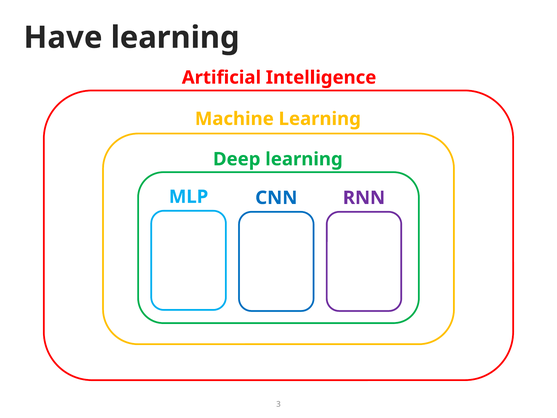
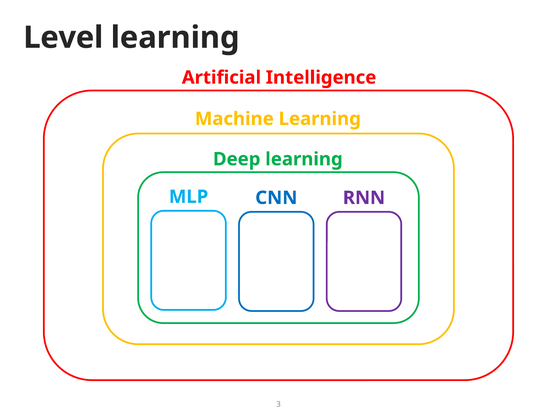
Have: Have -> Level (63, 38)
